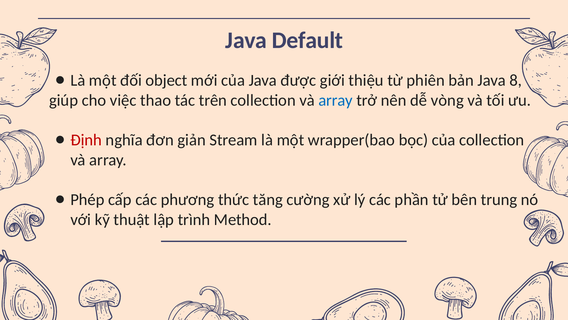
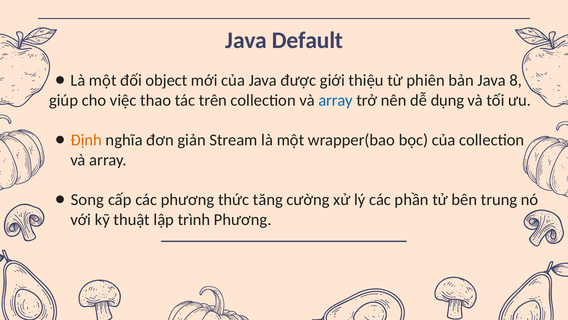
vòng: vòng -> dụng (447, 100)
Định colour: red -> orange (86, 140)
Phép: Phép -> Song (87, 199)
trình Method: Method -> Phương (243, 219)
